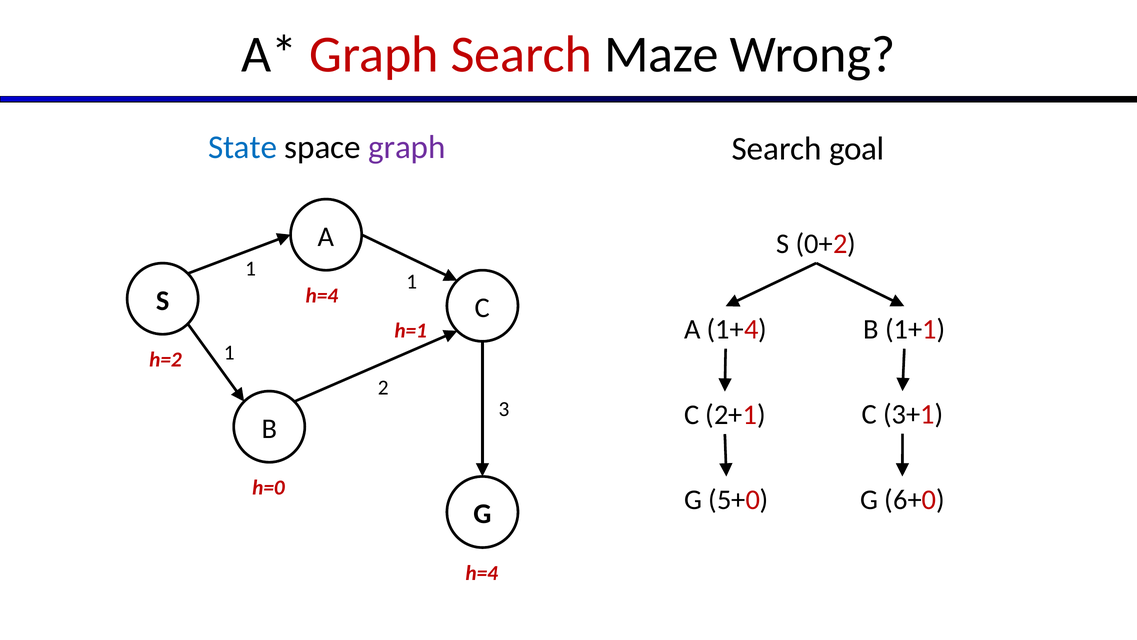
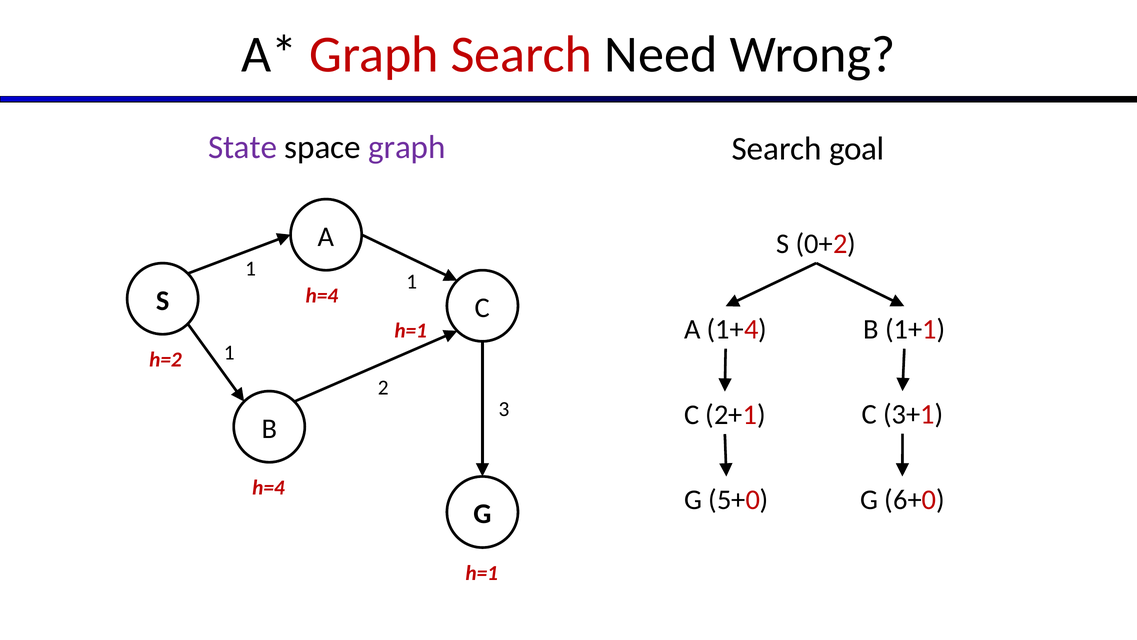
Maze: Maze -> Need (661, 55)
State colour: blue -> purple (243, 147)
h=0: h=0 -> h=4 (268, 487)
h=4: h=4 -> h=1 (482, 573)
